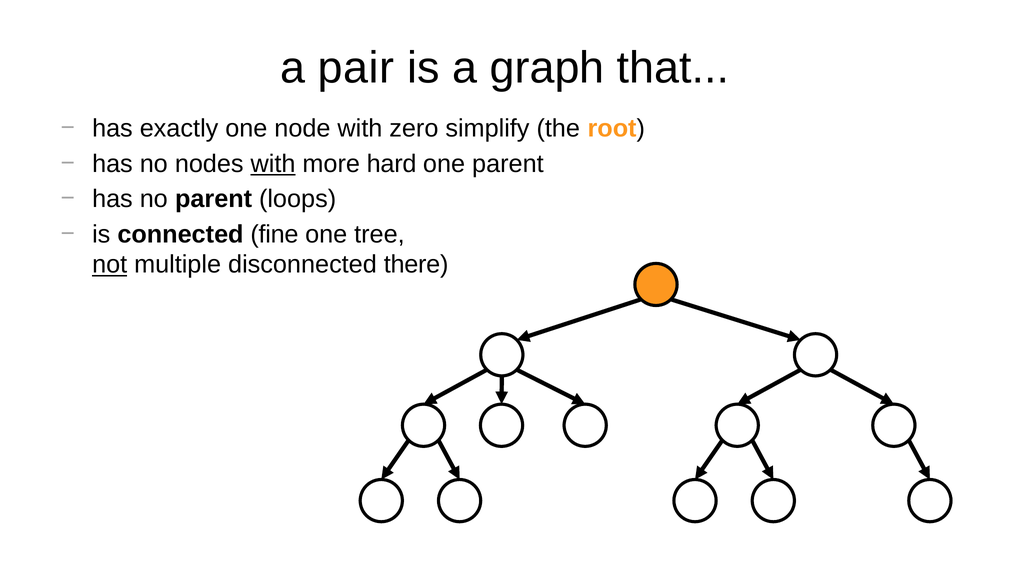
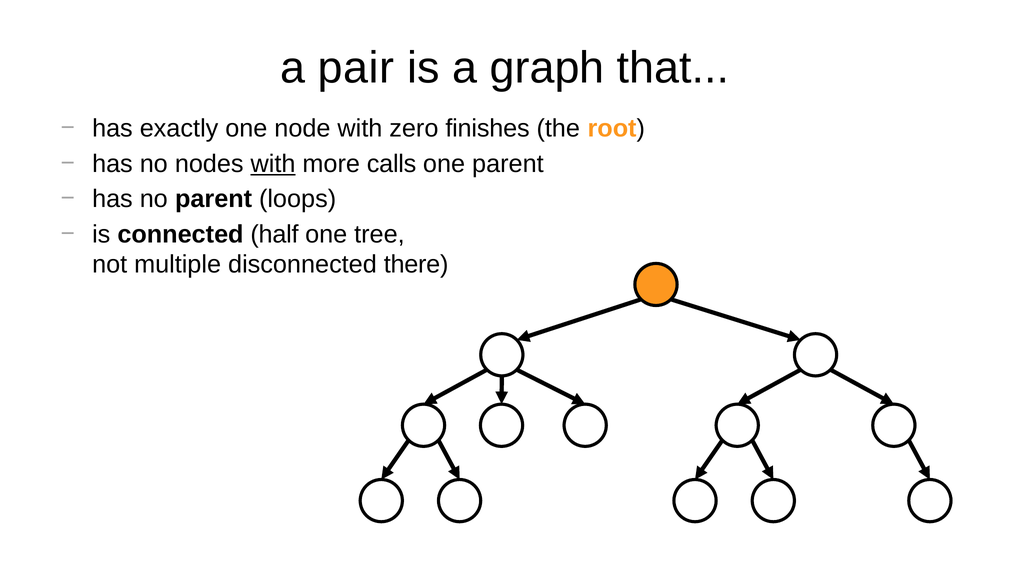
simplify: simplify -> finishes (488, 128)
hard: hard -> calls (392, 164)
fine: fine -> half (274, 234)
not underline: present -> none (110, 265)
